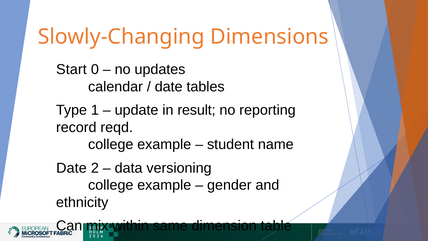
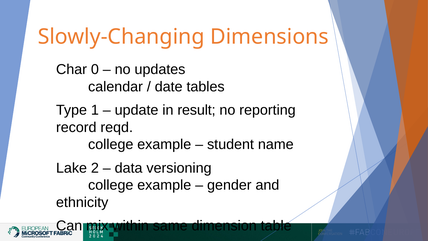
Start: Start -> Char (72, 69)
Date: Date -> Lake (72, 168)
